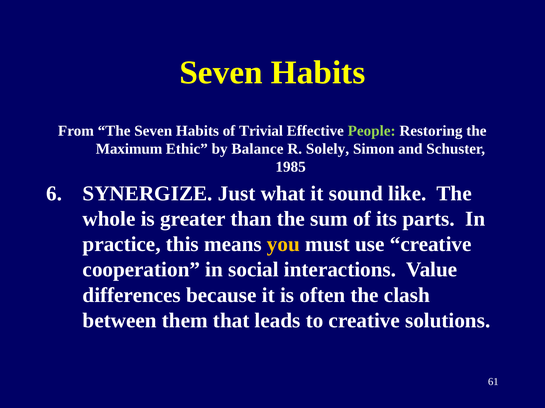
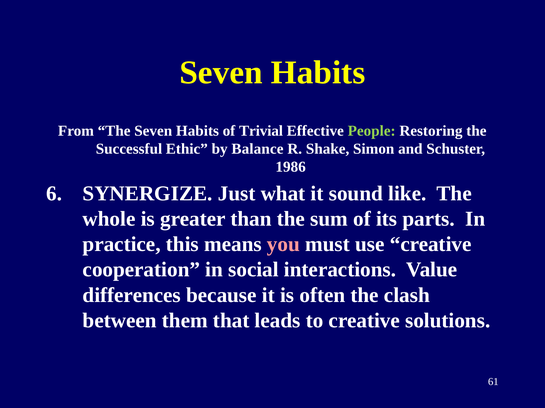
Maximum: Maximum -> Successful (129, 149)
Solely: Solely -> Shake (328, 149)
1985: 1985 -> 1986 (291, 167)
you colour: yellow -> pink (283, 245)
